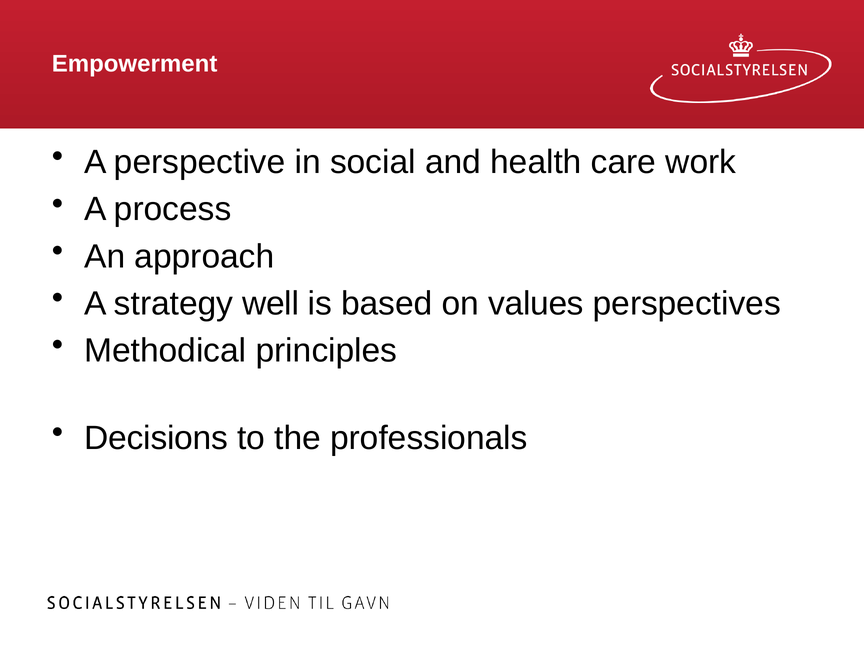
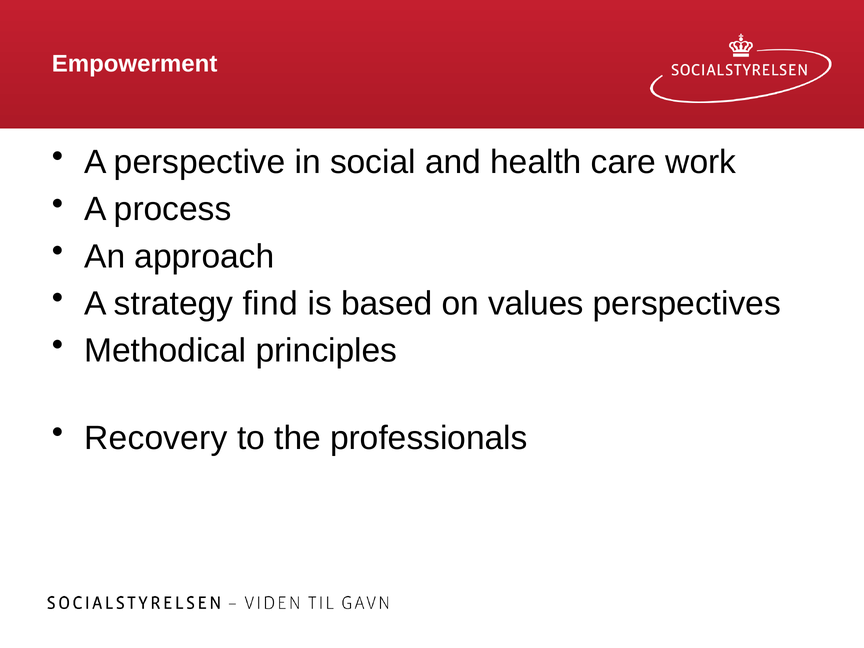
well: well -> find (270, 304)
Decisions: Decisions -> Recovery (156, 438)
